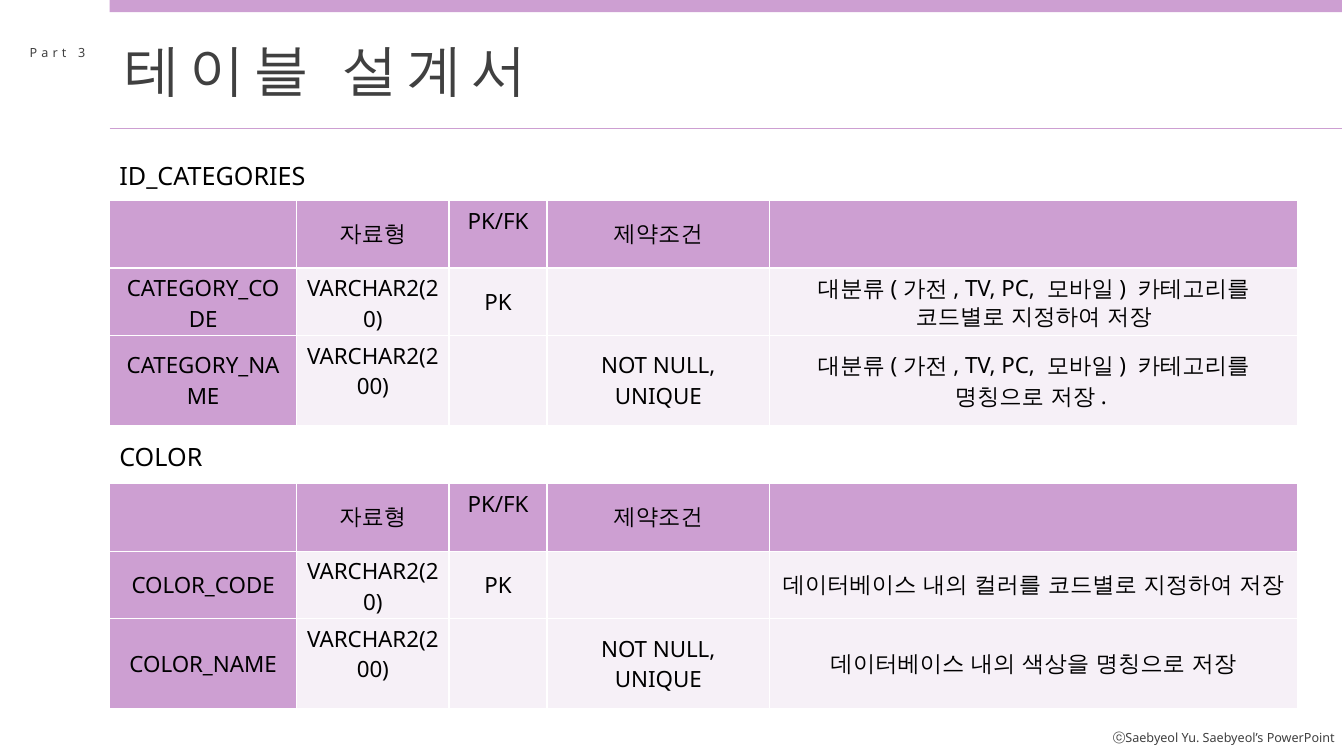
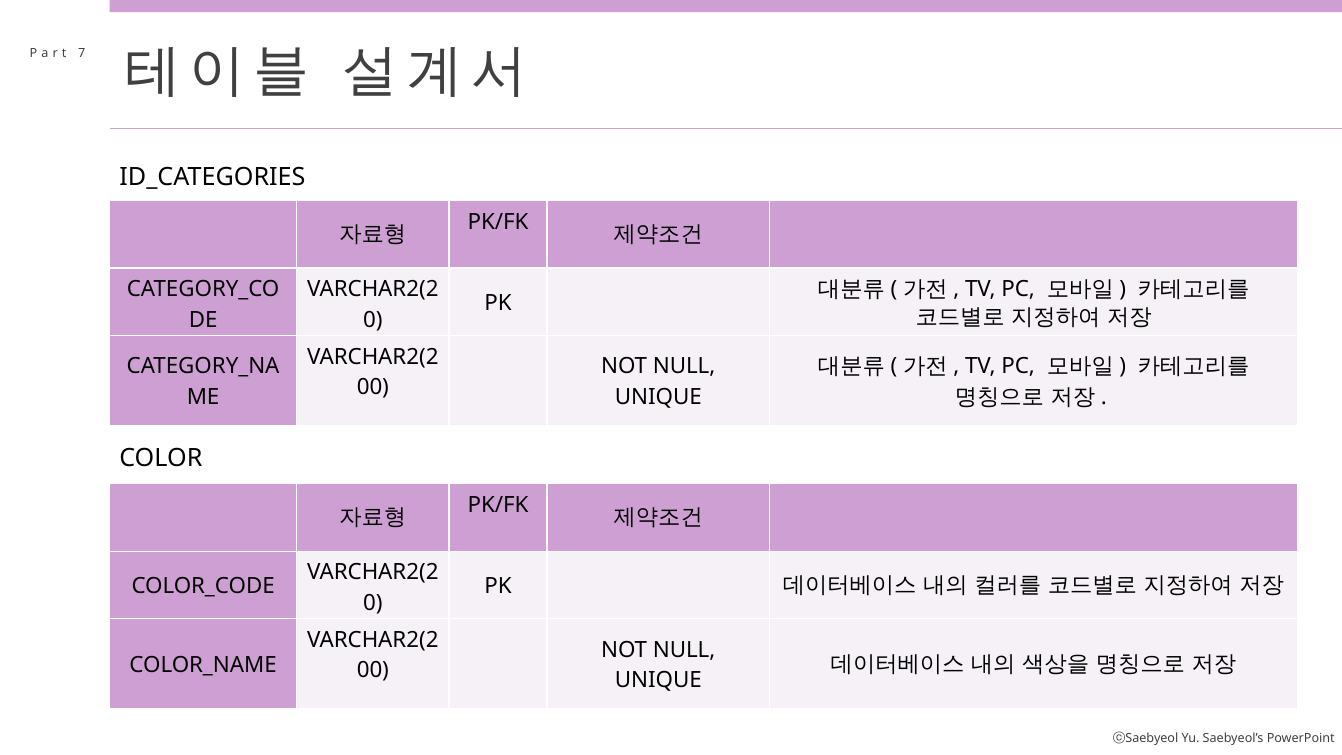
3: 3 -> 7 (82, 53)
